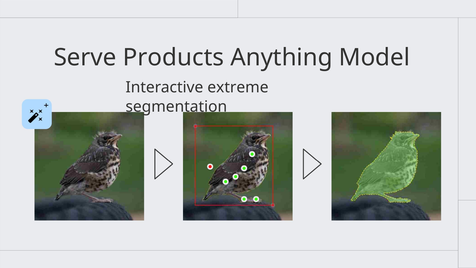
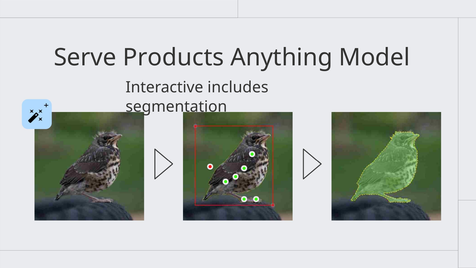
extreme: extreme -> includes (238, 87)
